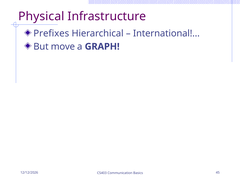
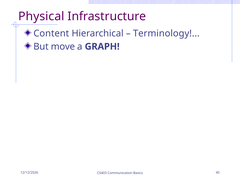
Prefixes: Prefixes -> Content (51, 33)
International: International -> Terminology (166, 33)
